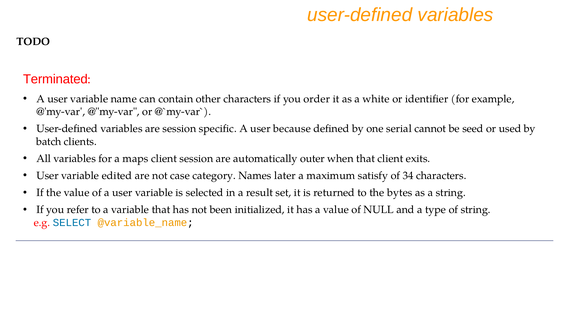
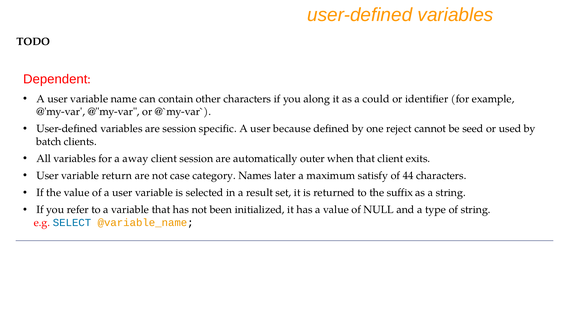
Terminated: Terminated -> Dependent (55, 79)
order: order -> along (317, 99)
white: white -> could (376, 99)
serial: serial -> reject (399, 129)
maps: maps -> away (136, 159)
edited: edited -> return (117, 176)
34: 34 -> 44 (408, 176)
bytes: bytes -> suffix (400, 193)
